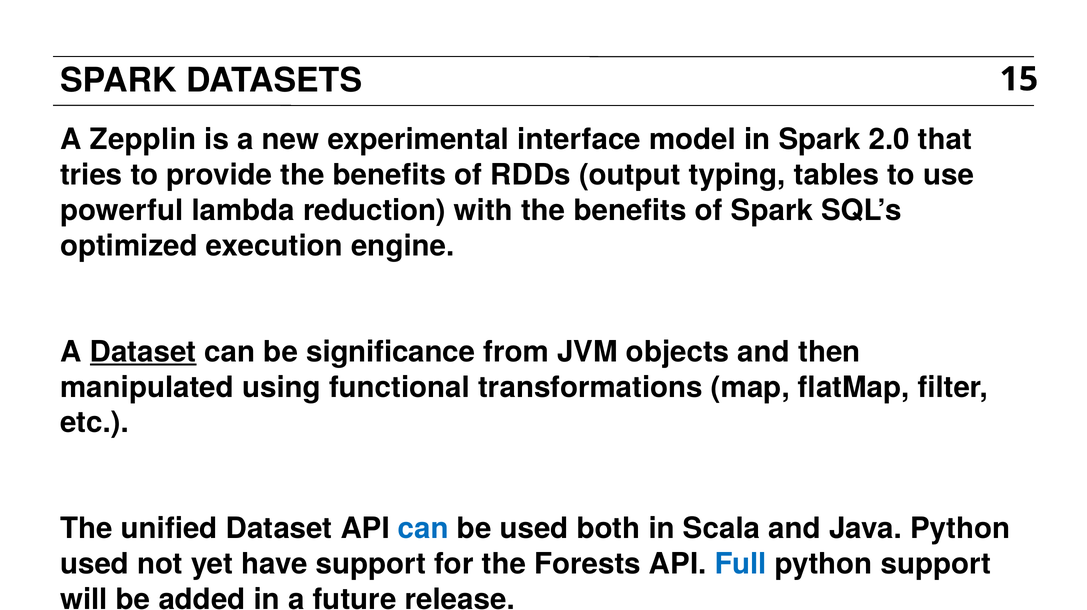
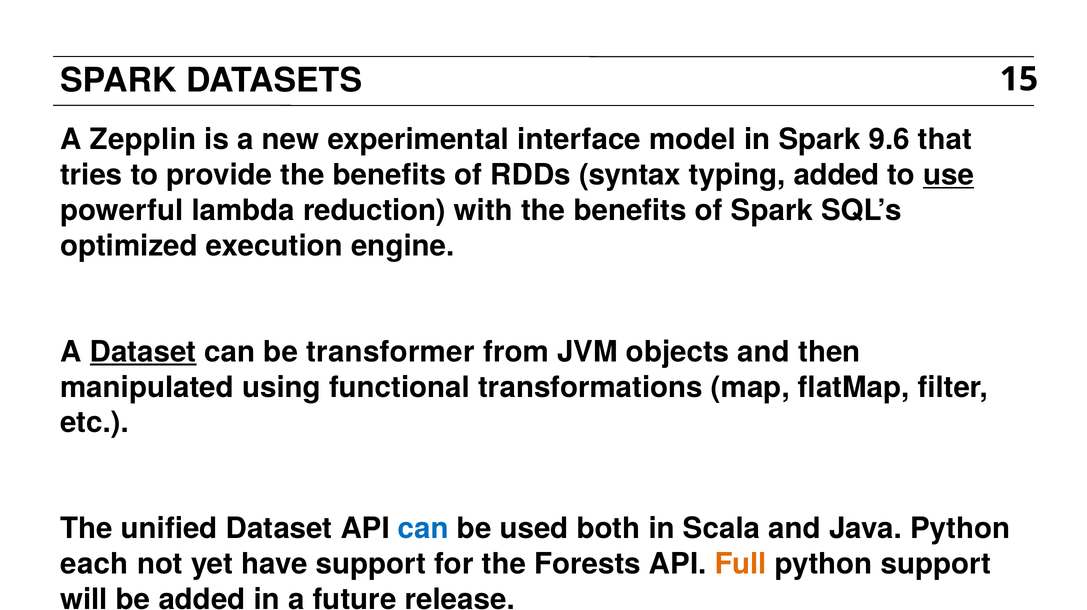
2.0: 2.0 -> 9.6 (889, 140)
output: output -> syntax (630, 175)
typing tables: tables -> added (837, 175)
use underline: none -> present (949, 175)
significance: significance -> transformer (390, 352)
used: used -> each (94, 565)
Full colour: blue -> orange (741, 565)
